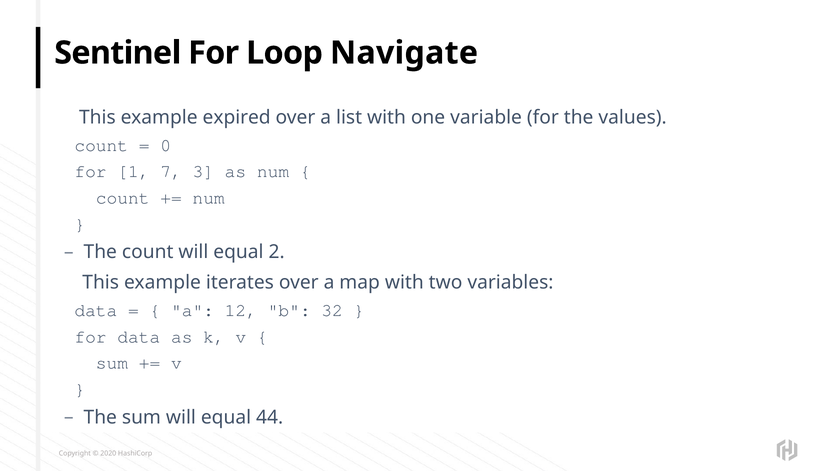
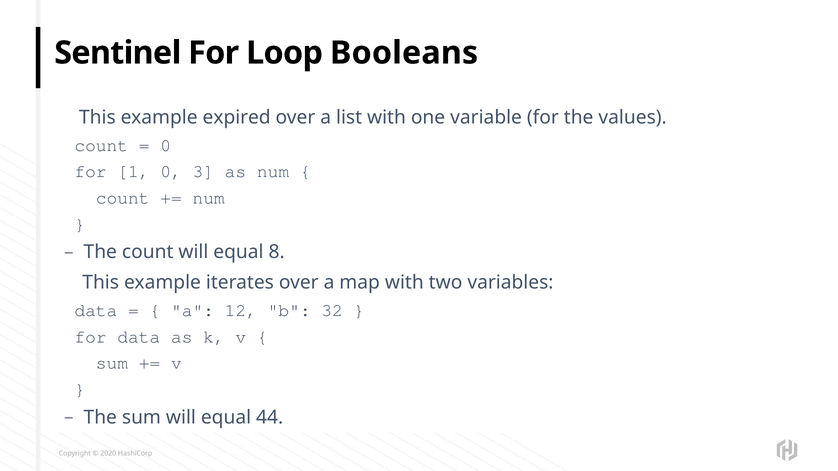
Navigate: Navigate -> Booleans (404, 53)
1 7: 7 -> 0 (171, 172)
2: 2 -> 8 (277, 252)
